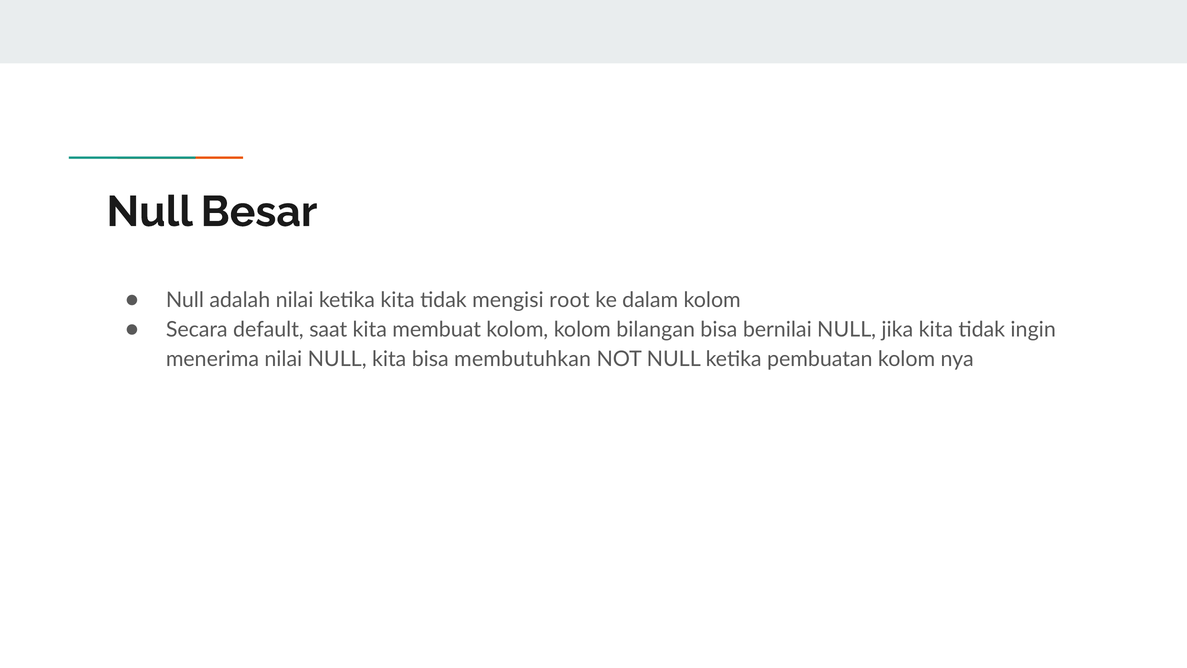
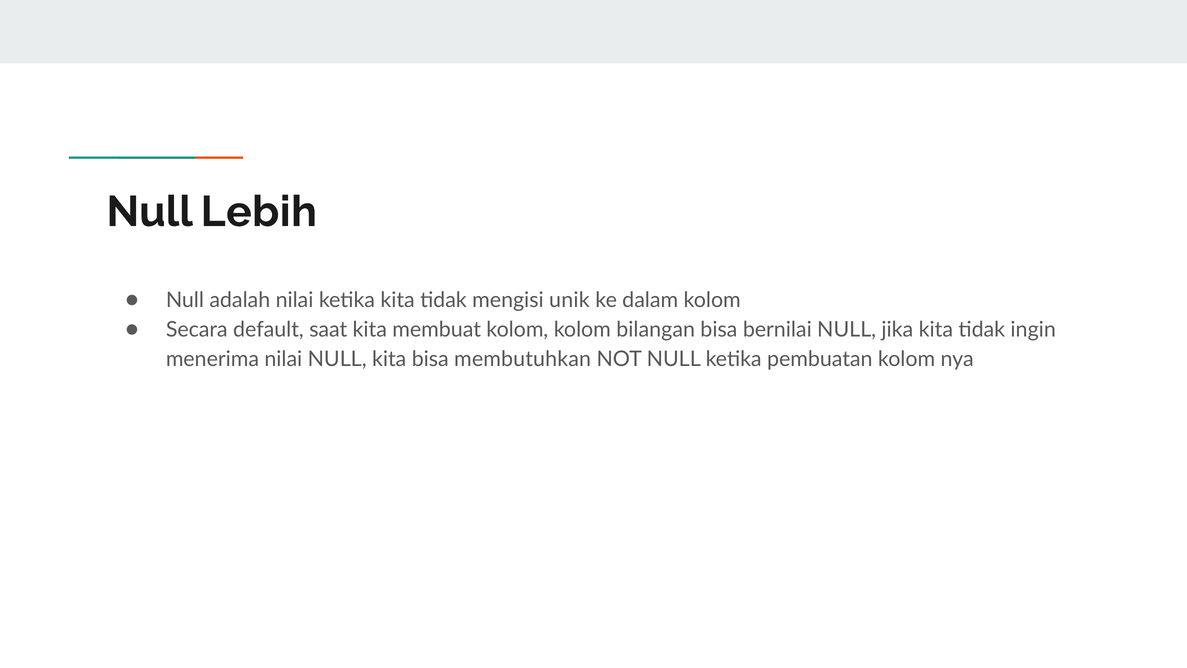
Besar: Besar -> Lebih (259, 212)
root: root -> unik (569, 300)
